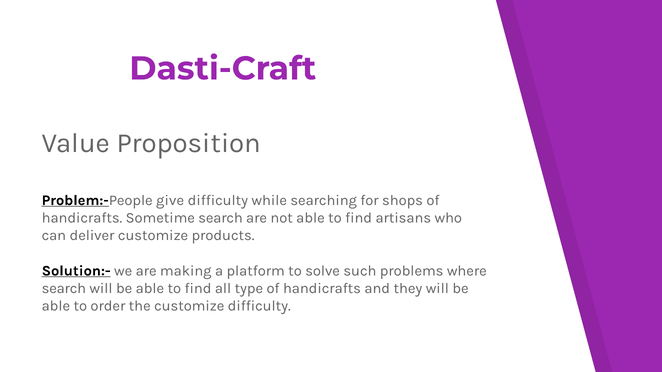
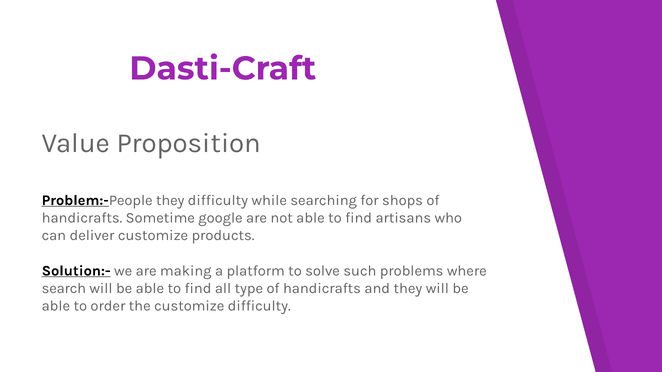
Problem:-People give: give -> they (170, 200)
Sometime search: search -> google (221, 218)
